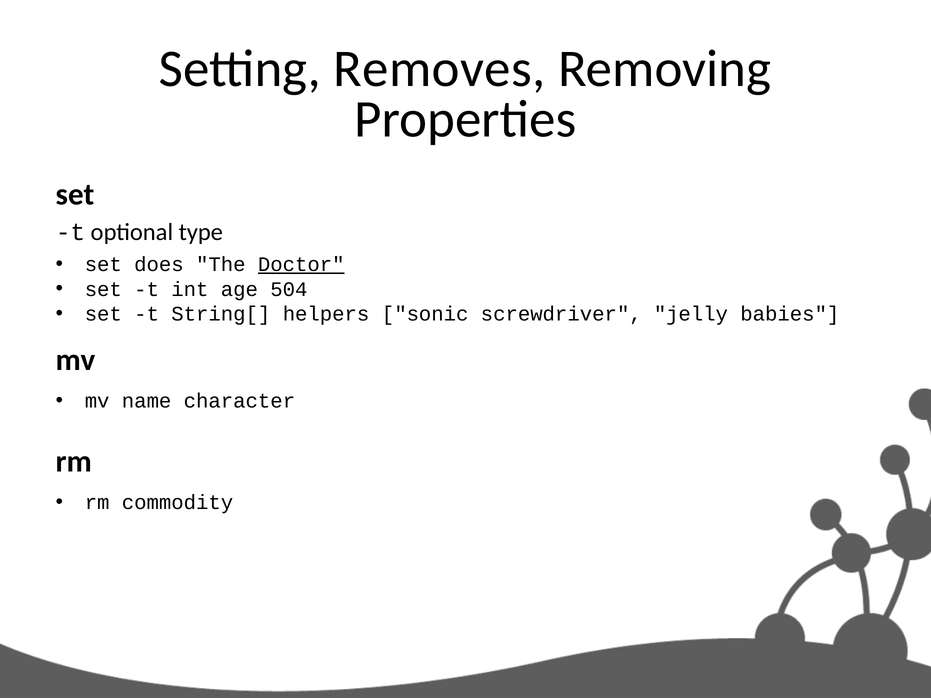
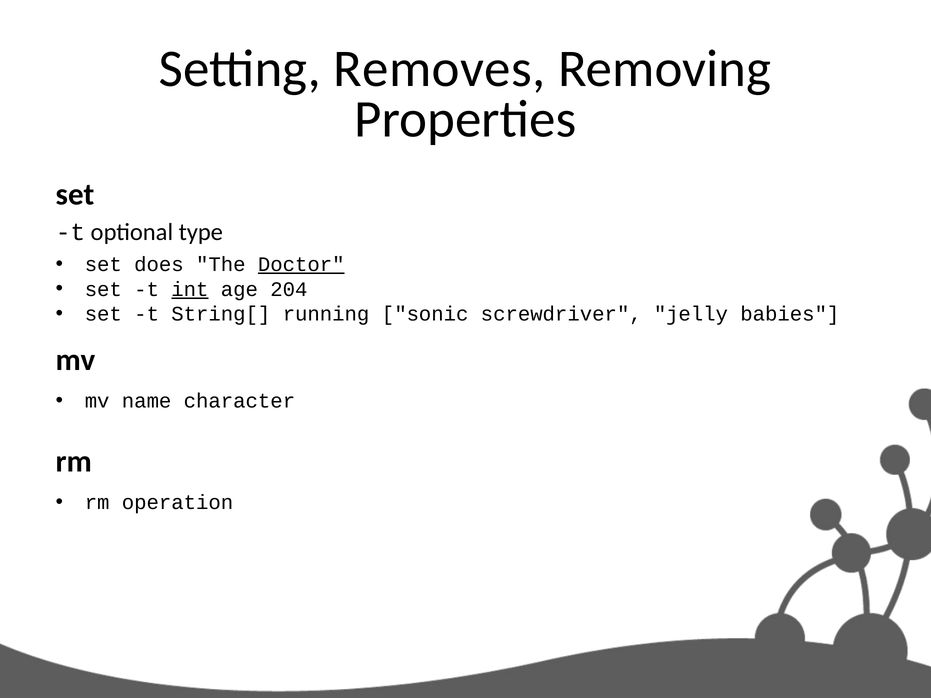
int underline: none -> present (190, 289)
504: 504 -> 204 (289, 289)
helpers: helpers -> running (326, 314)
commodity: commodity -> operation (178, 503)
